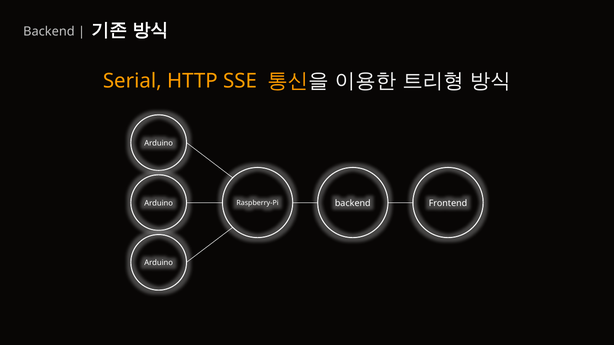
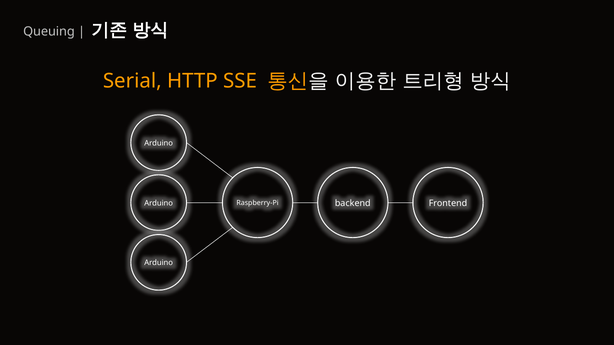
Backend: Backend -> Queuing (49, 32)
